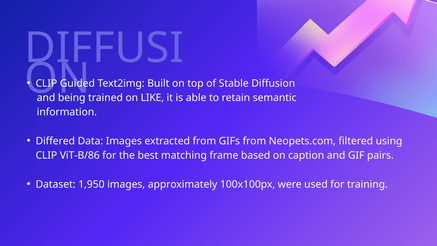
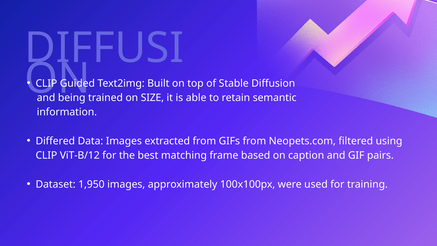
LIKE: LIKE -> SIZE (152, 98)
ViT-B/86: ViT-B/86 -> ViT-B/12 (80, 155)
